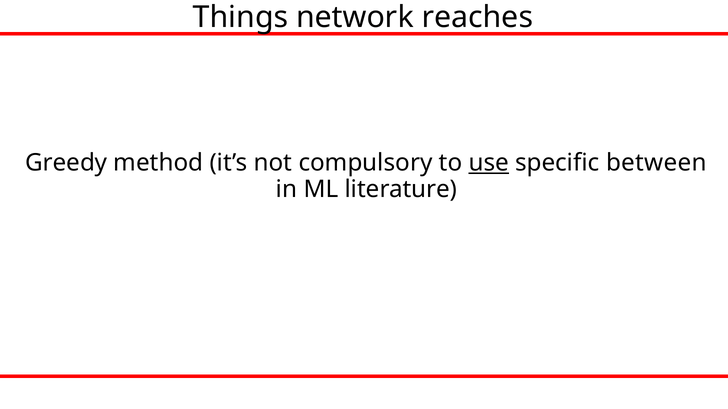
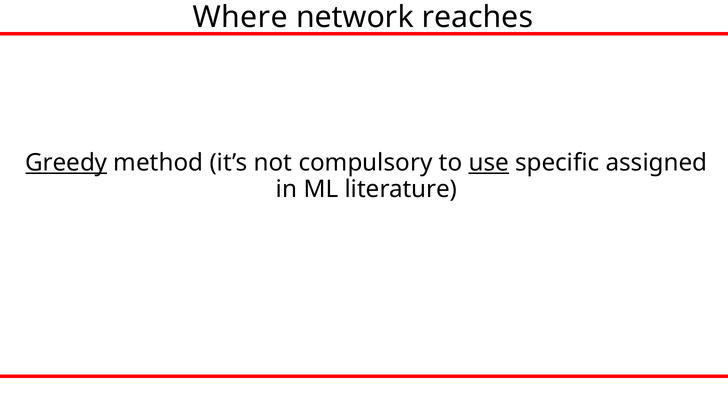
Things: Things -> Where (240, 17)
Greedy underline: none -> present (66, 163)
between: between -> assigned (657, 163)
